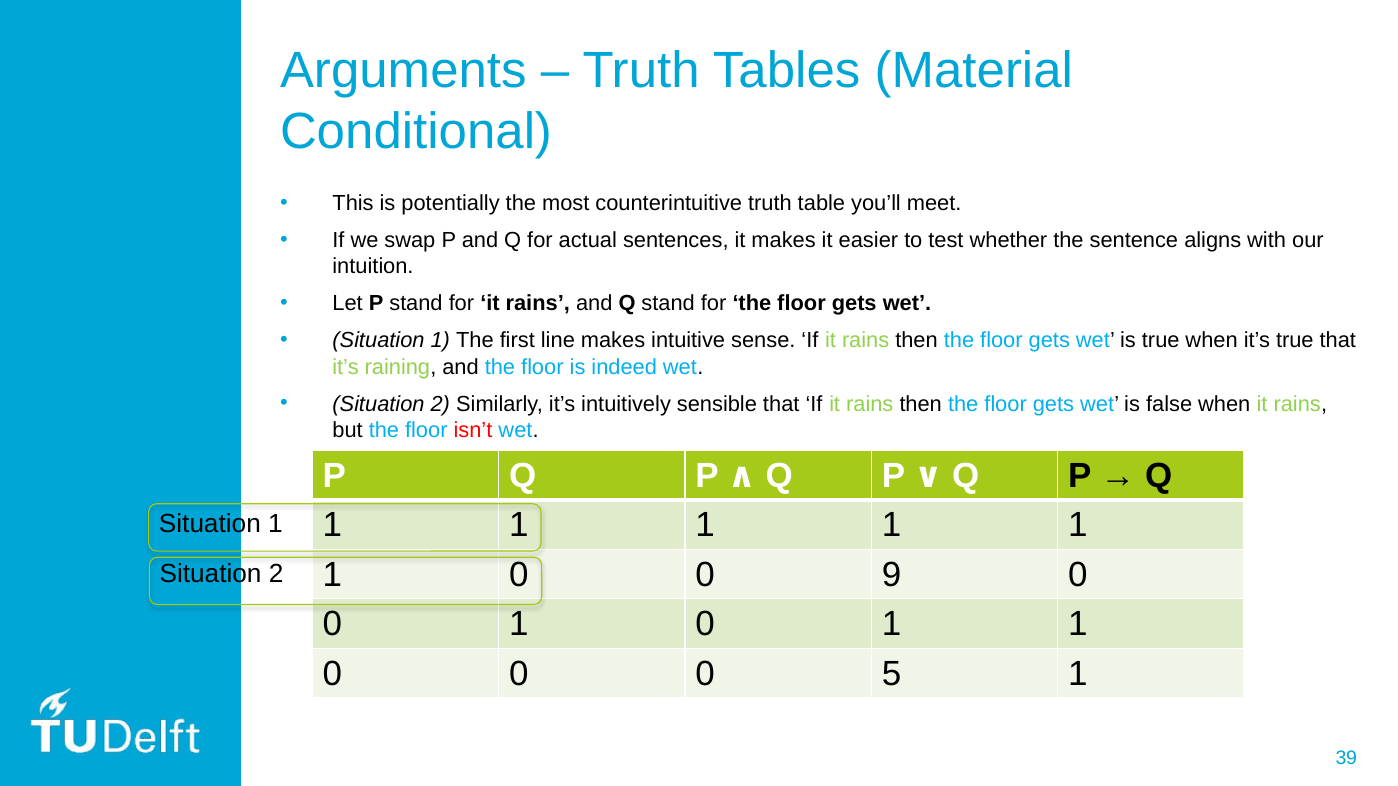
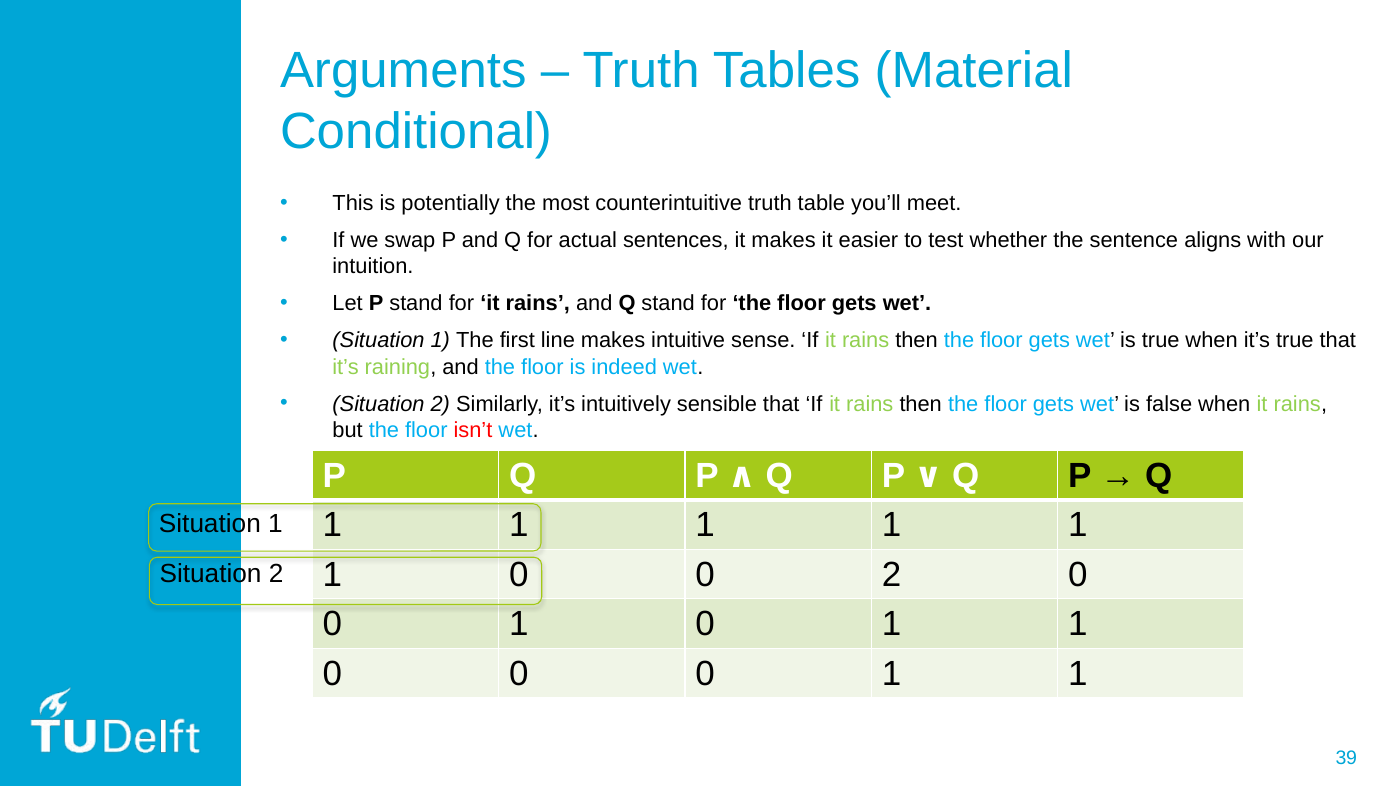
0 9: 9 -> 2 (891, 575)
0 0 0 5: 5 -> 1 (891, 674)
